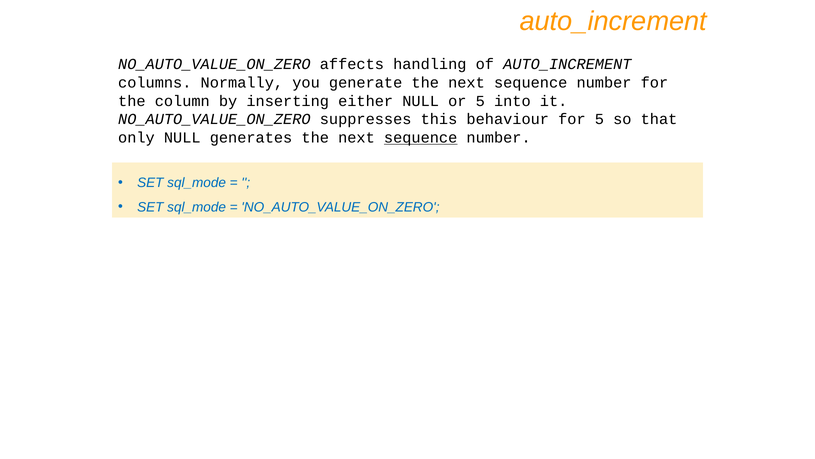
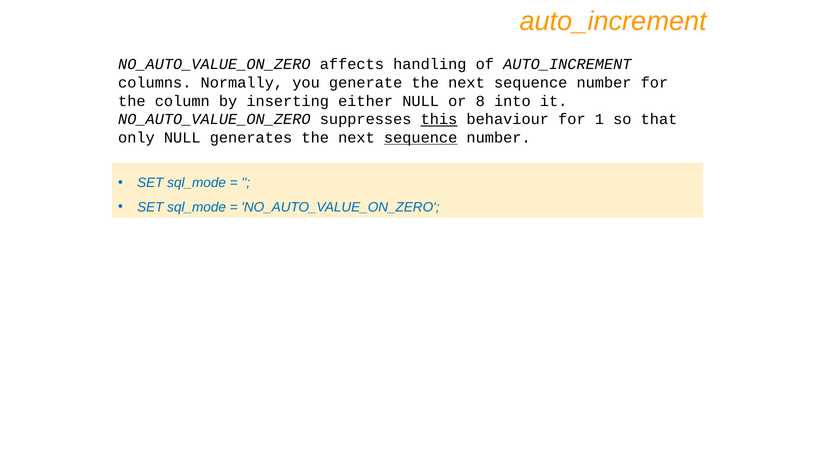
or 5: 5 -> 8 (480, 101)
this underline: none -> present (439, 119)
for 5: 5 -> 1 (599, 119)
